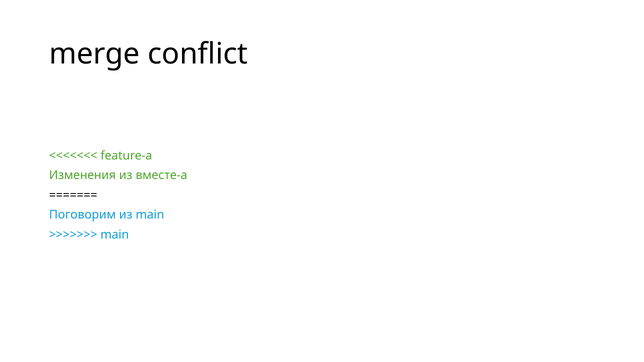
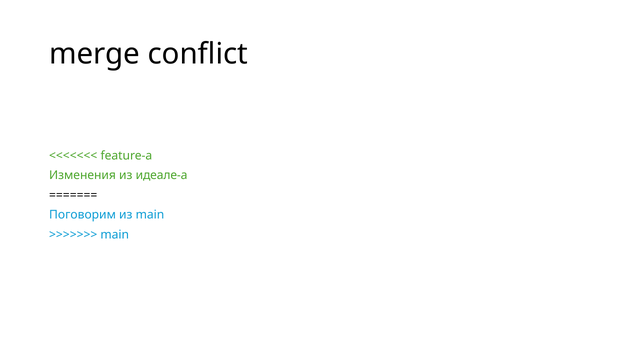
вместе-a: вместе-a -> идеале-a (162, 176)
